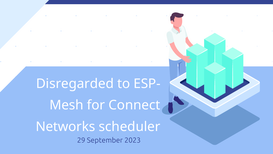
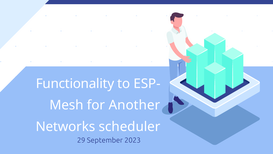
Disregarded: Disregarded -> Functionality (75, 84)
Connect: Connect -> Another (134, 105)
